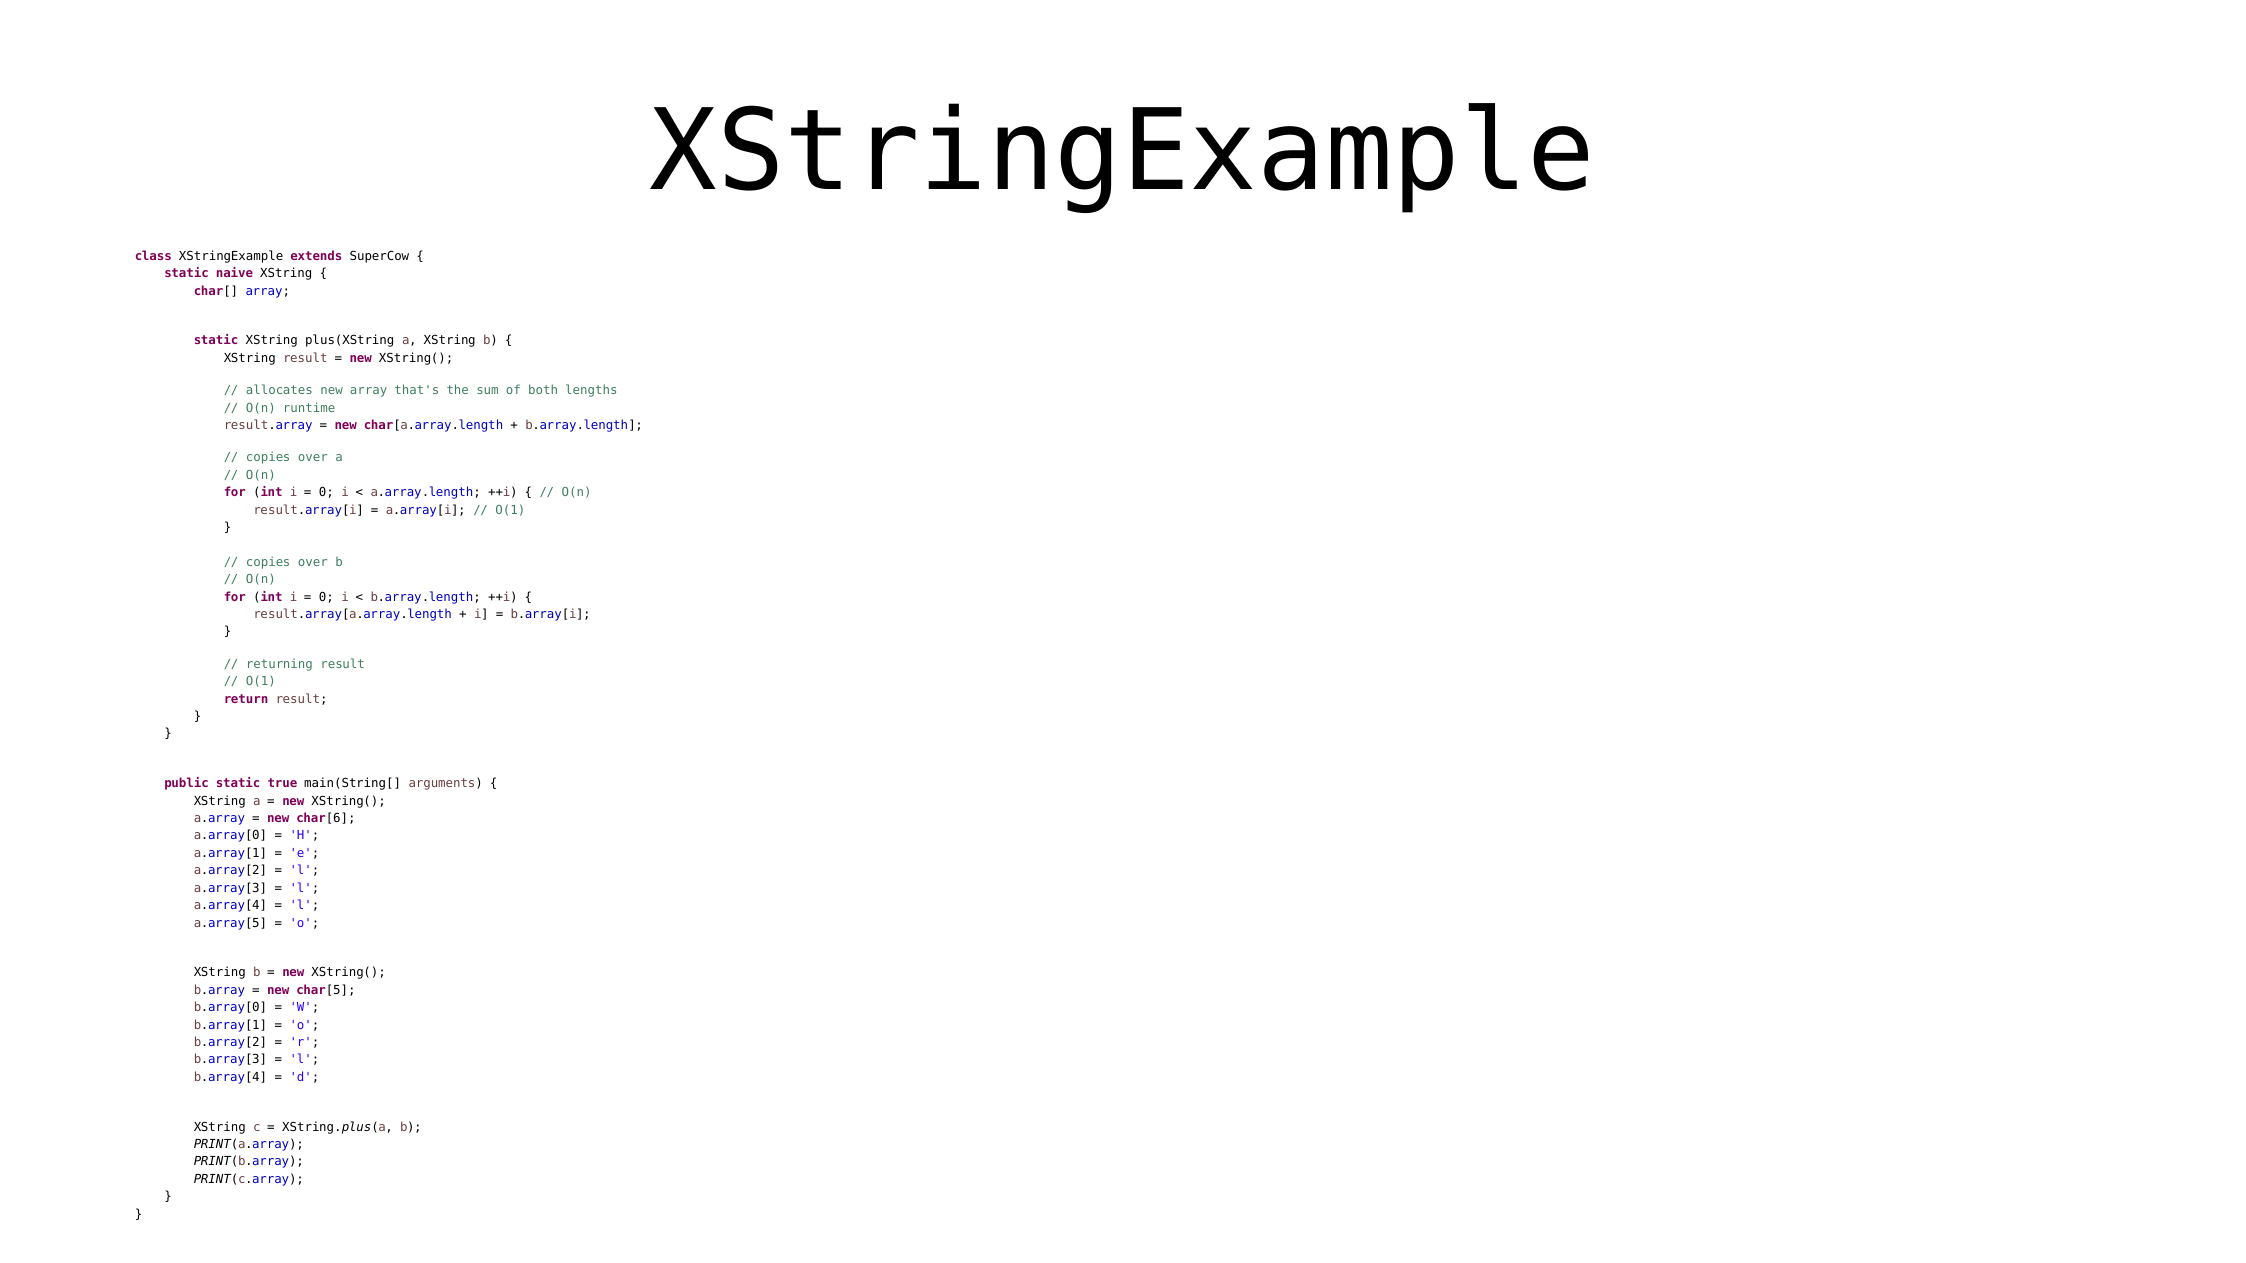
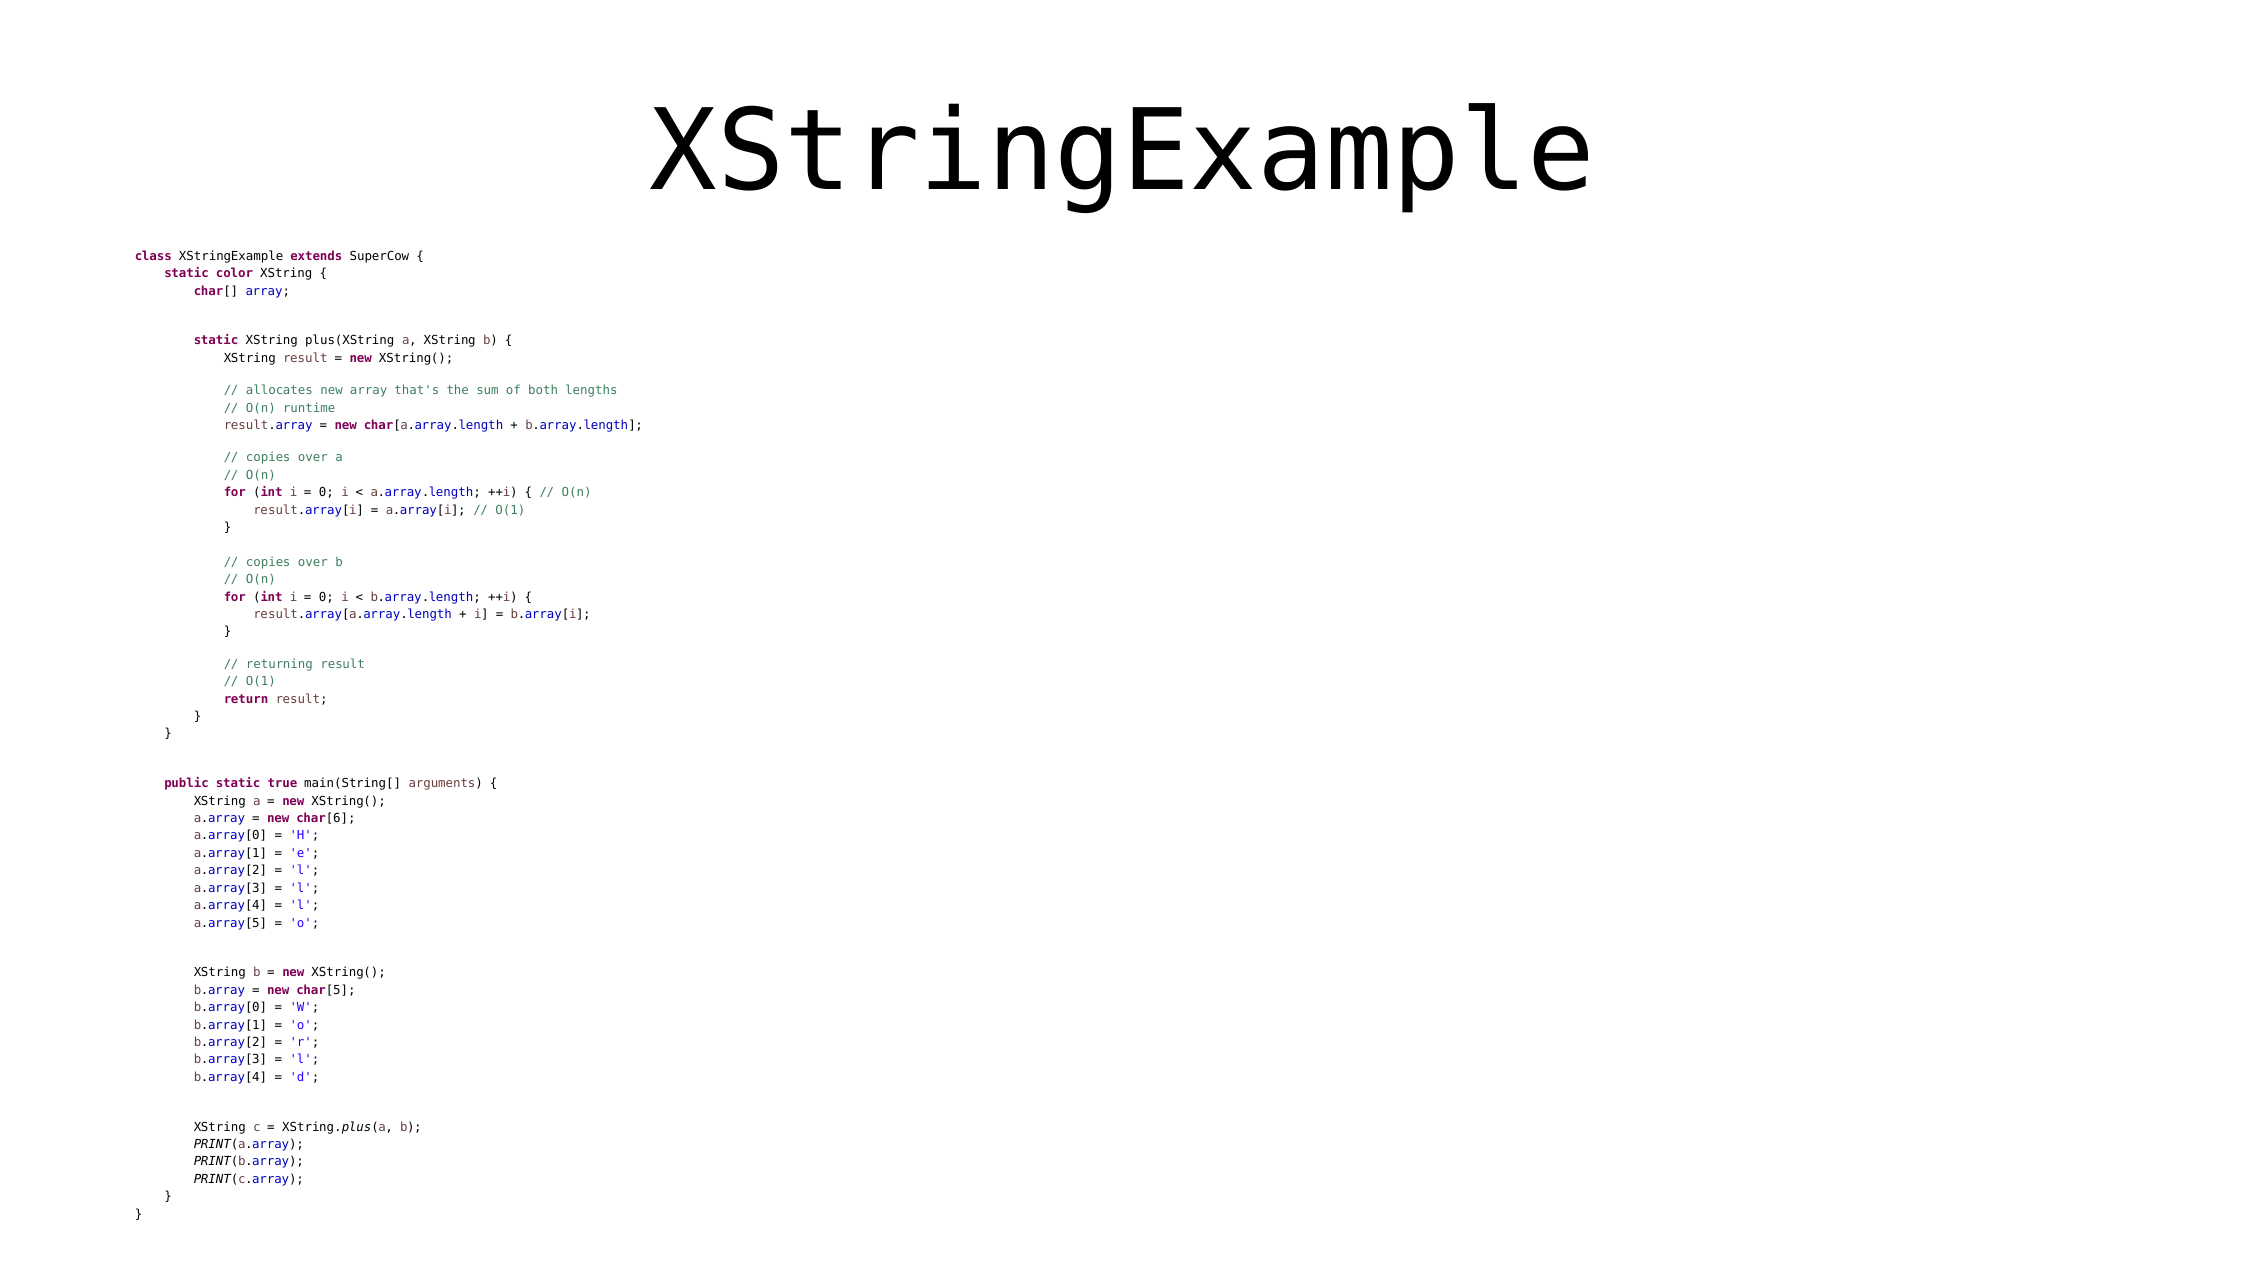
naive: naive -> color (234, 274)
